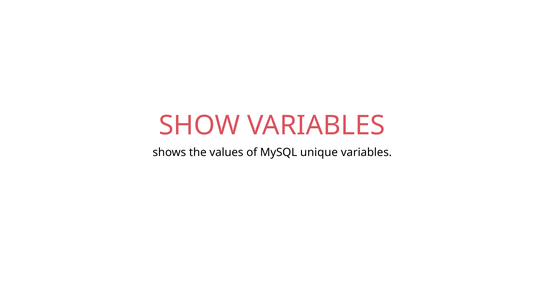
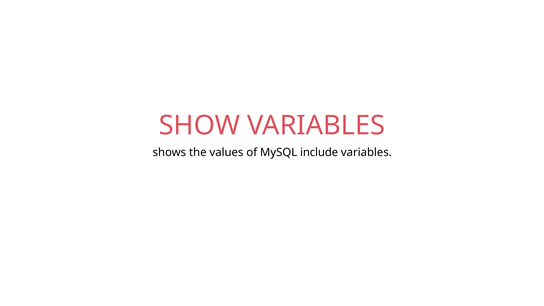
unique: unique -> include (319, 152)
